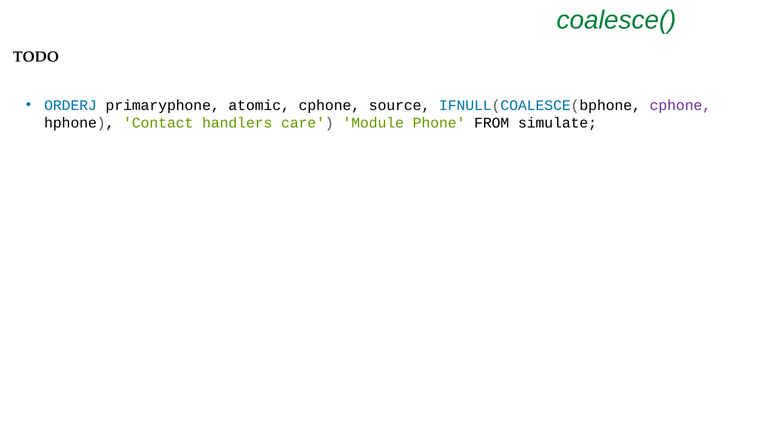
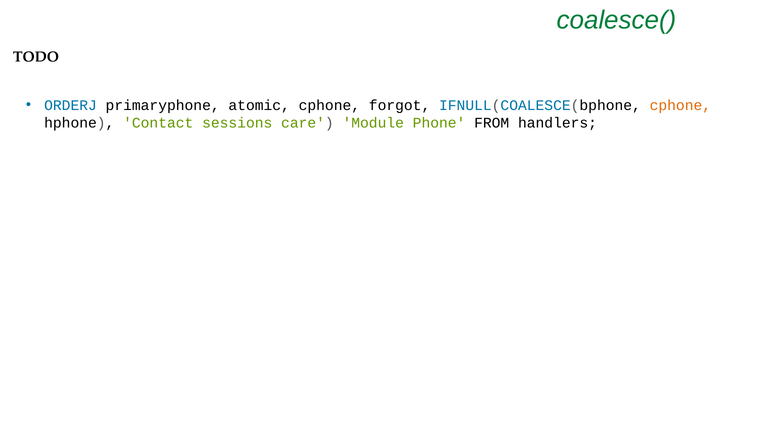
source: source -> forgot (400, 105)
cphone colour: purple -> orange (680, 105)
handlers: handlers -> sessions (237, 123)
simulate: simulate -> handlers (558, 123)
